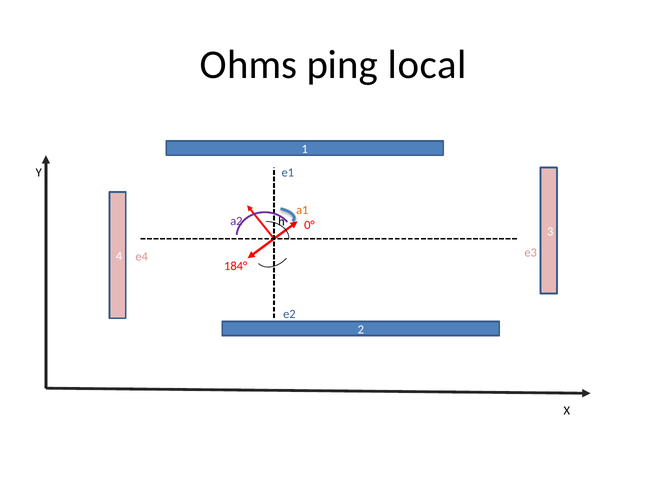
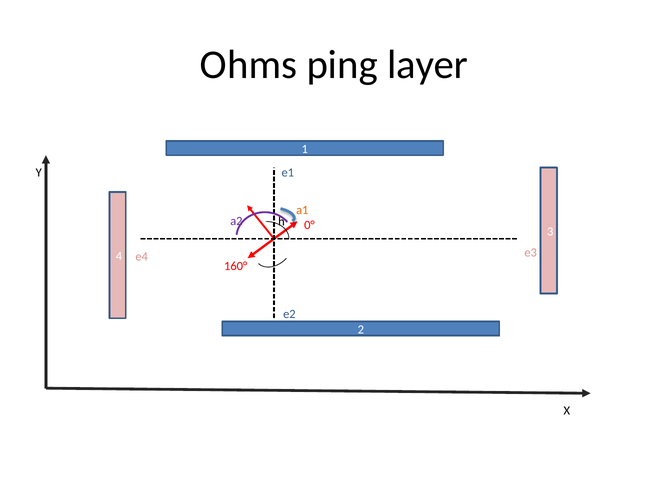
local: local -> layer (428, 65)
184°: 184° -> 160° (236, 266)
